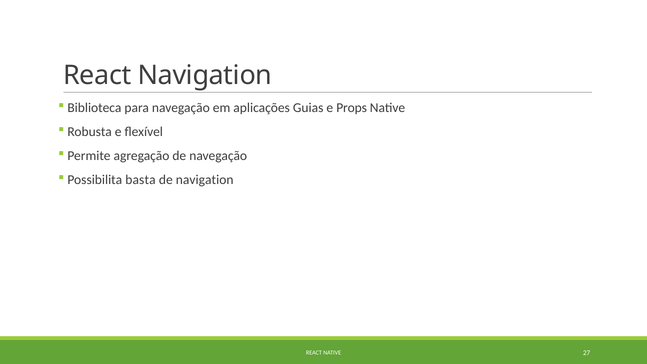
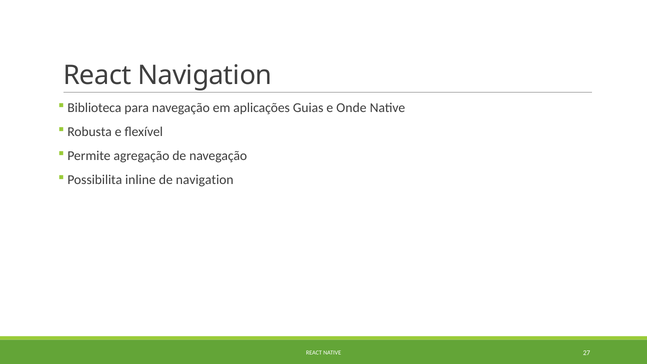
Props: Props -> Onde (351, 108)
basta: basta -> inline (140, 180)
